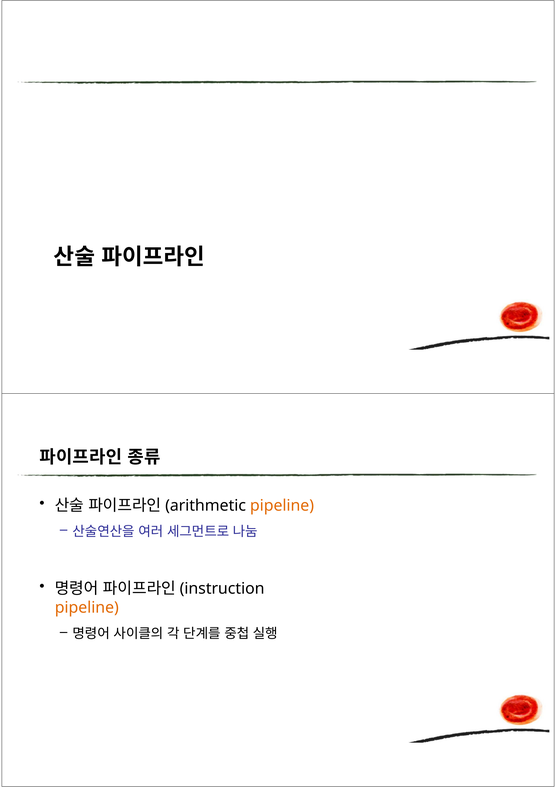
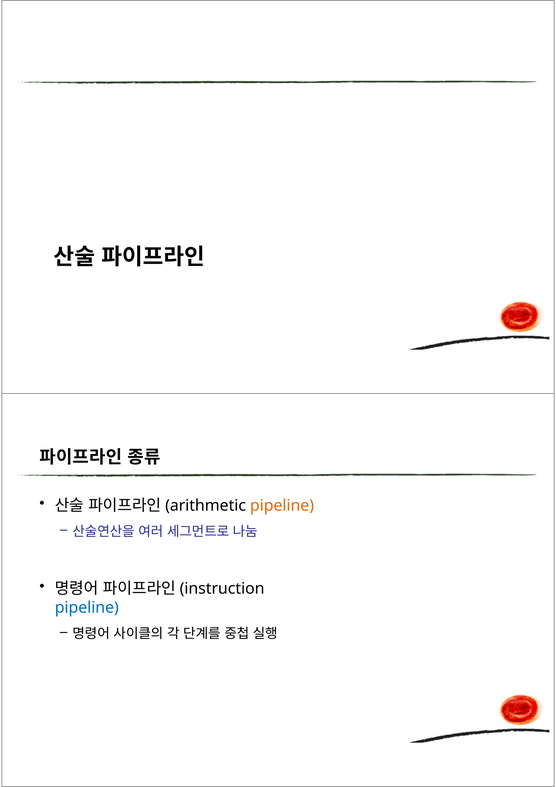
pipeline colour: orange -> blue (87, 608)
